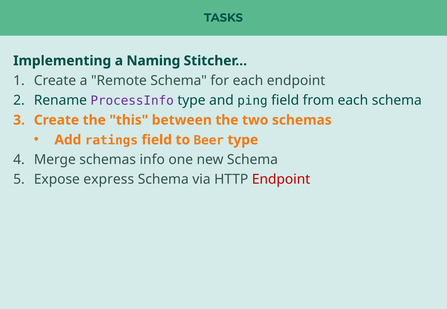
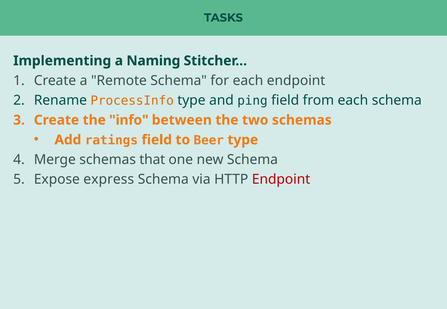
ProcessInfo colour: purple -> orange (132, 101)
this: this -> info (129, 120)
info: info -> that (152, 160)
